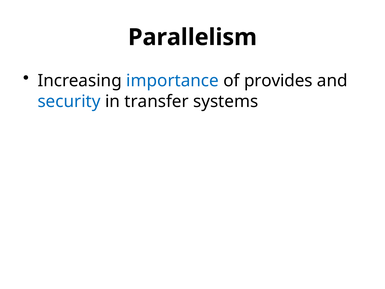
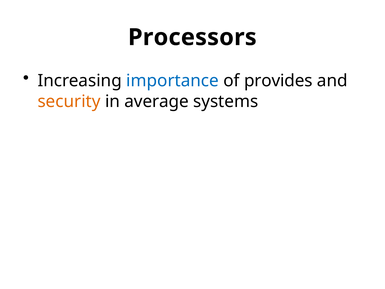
Parallelism: Parallelism -> Processors (192, 37)
security colour: blue -> orange (69, 101)
transfer: transfer -> average (157, 101)
